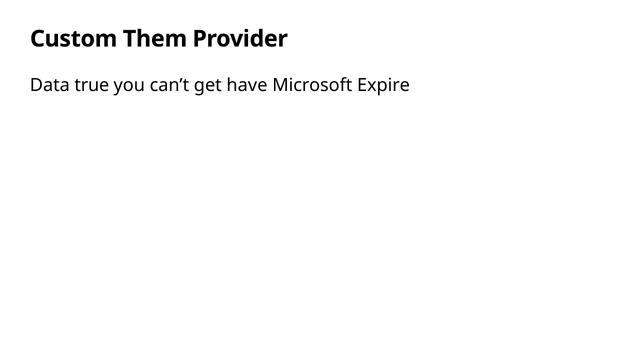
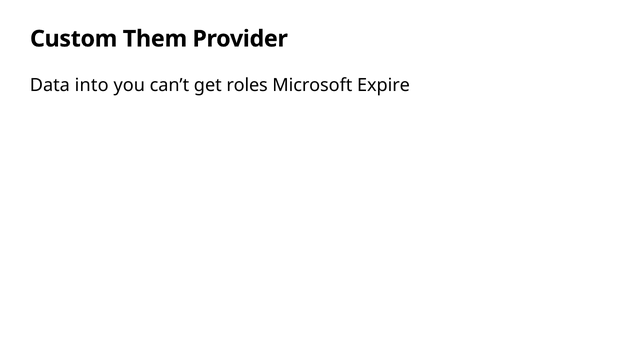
true: true -> into (92, 85)
have: have -> roles (247, 85)
